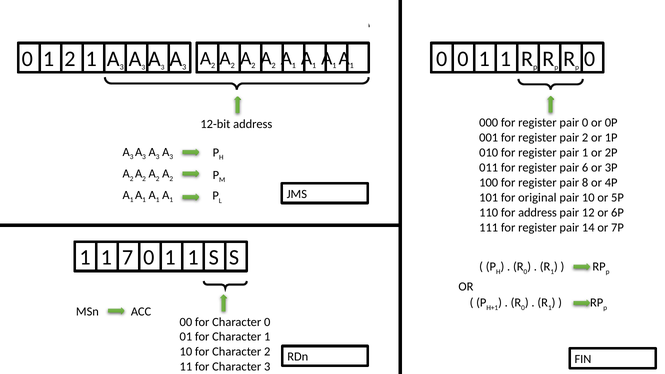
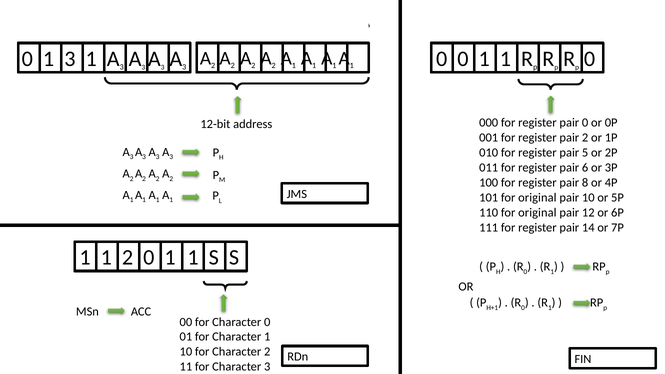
1 2: 2 -> 3 (70, 59)
pair 1: 1 -> 5 (585, 153)
110 for address: address -> original (537, 213)
1 7: 7 -> 2 (128, 258)
